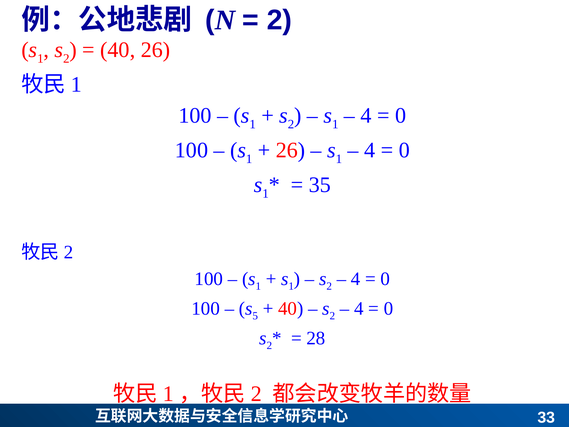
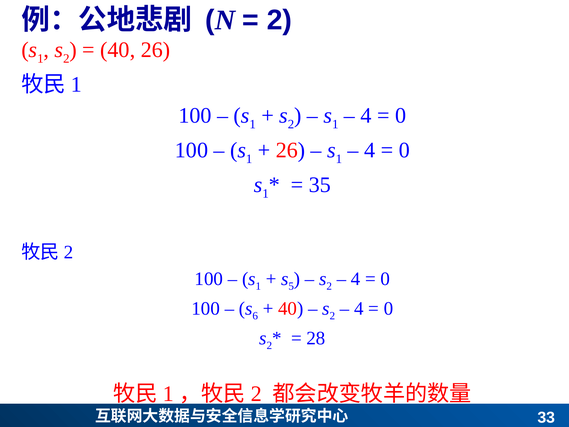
1: 1 -> 5 (291, 286)
5: 5 -> 6 (255, 316)
